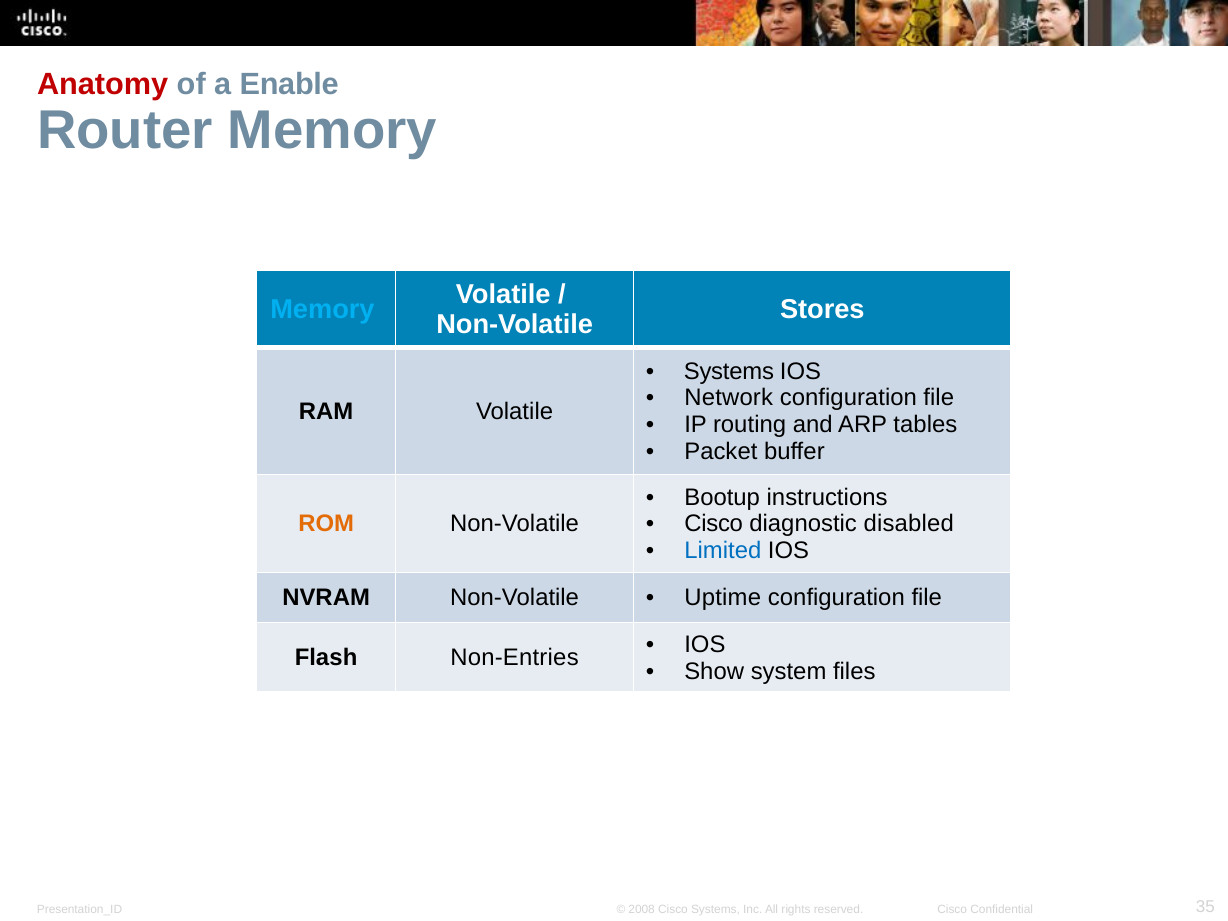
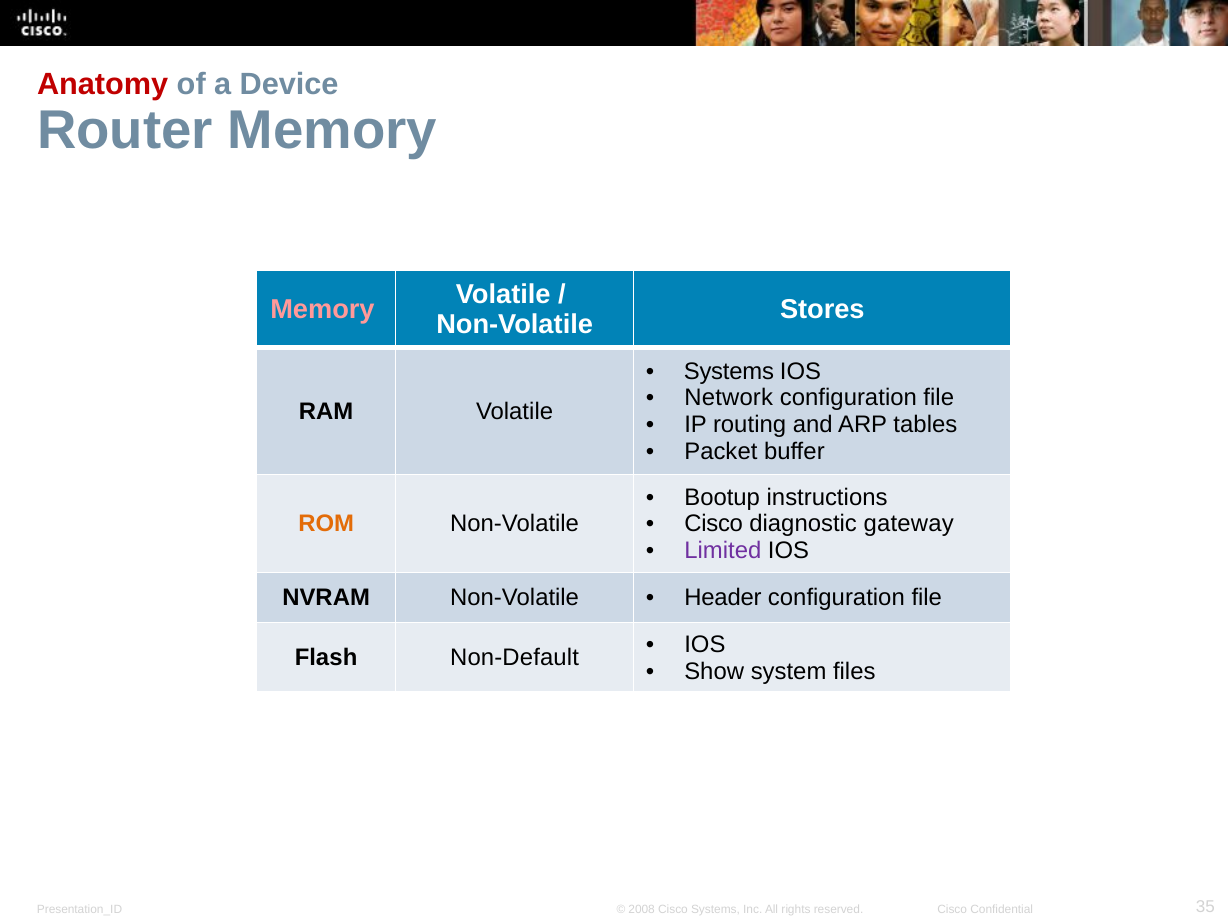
Enable: Enable -> Device (289, 84)
Memory colour: light blue -> pink (322, 309)
disabled: disabled -> gateway (909, 524)
Limited colour: blue -> purple (723, 551)
Uptime: Uptime -> Header (723, 598)
Non-Entries: Non-Entries -> Non-Default (515, 658)
